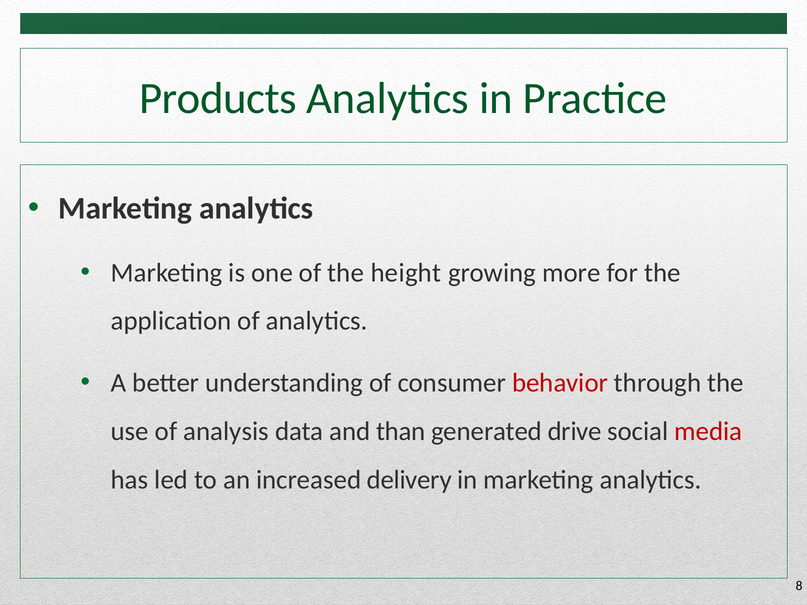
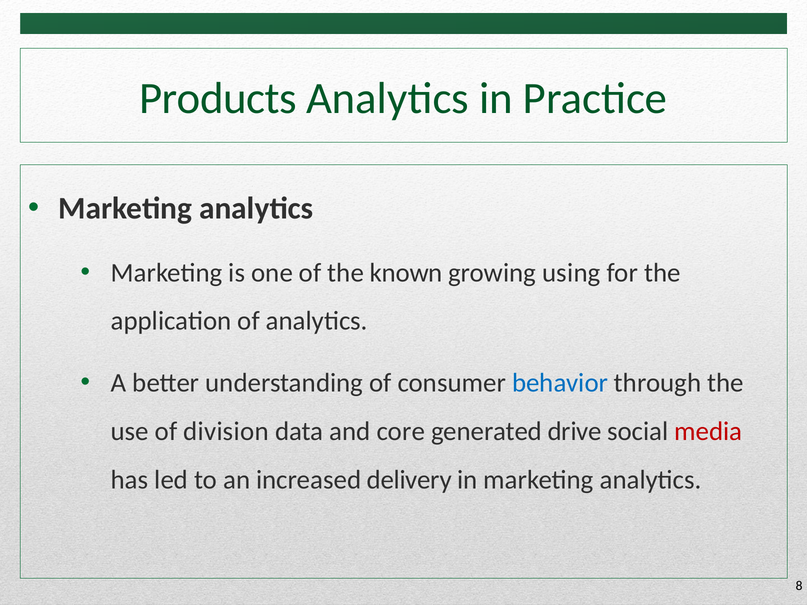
height: height -> known (406, 273)
more: more -> using (571, 273)
behavior colour: red -> blue (560, 383)
analysis: analysis -> division (226, 431)
than: than -> core (401, 431)
